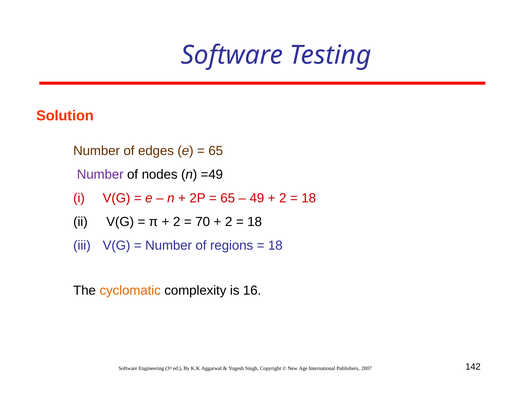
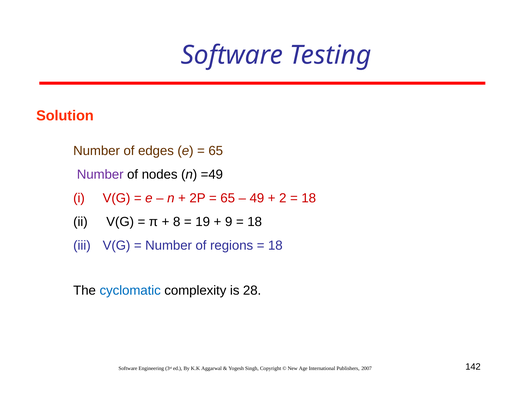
2: 2 -> 8 (177, 222)
70: 70 -> 19 (203, 222)
2: 2 -> 9 (229, 222)
cyclomatic colour: orange -> blue (130, 291)
16: 16 -> 28 (252, 291)
